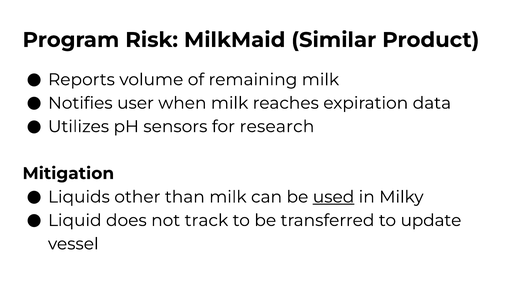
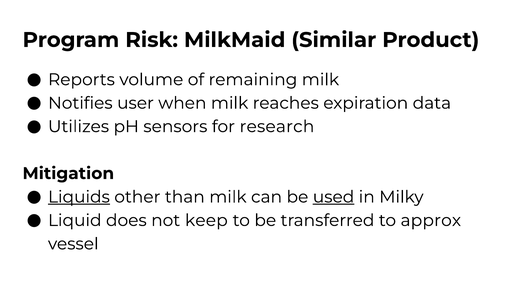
Liquids underline: none -> present (79, 197)
track: track -> keep (206, 220)
update: update -> approx (431, 220)
